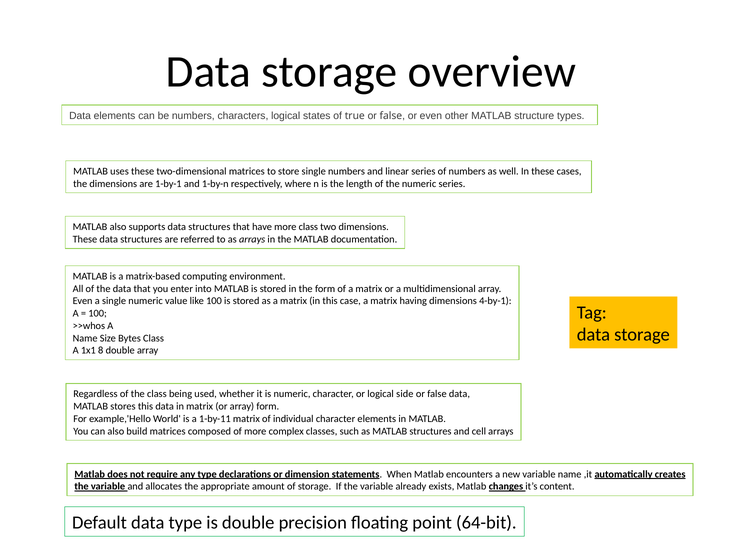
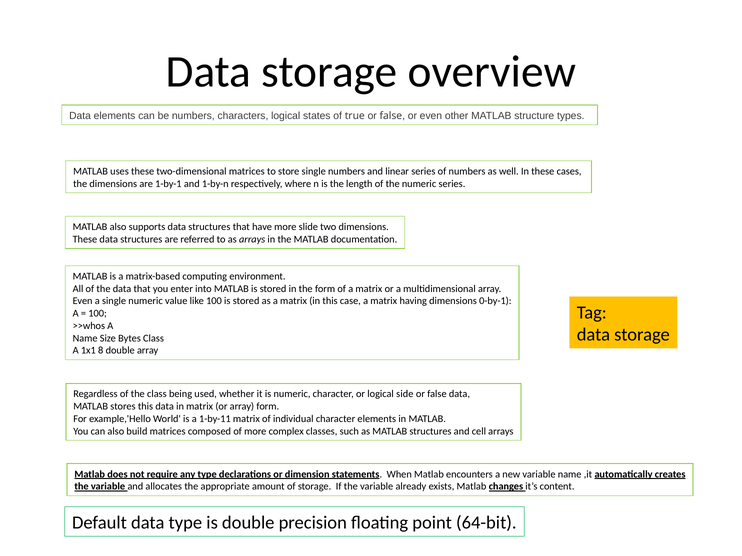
more class: class -> slide (308, 227)
4-by-1: 4-by-1 -> 0-by-1 (495, 301)
